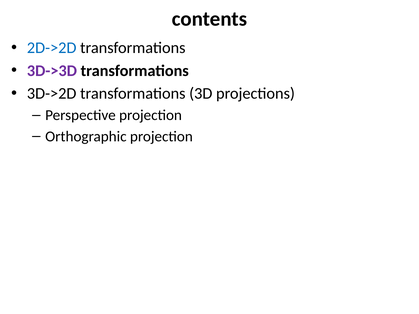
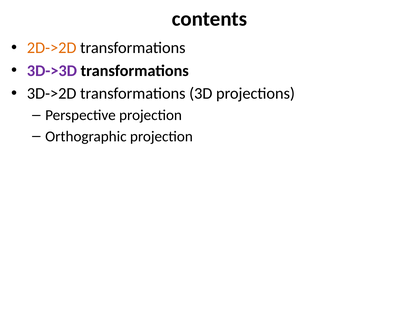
2D->2D colour: blue -> orange (52, 48)
